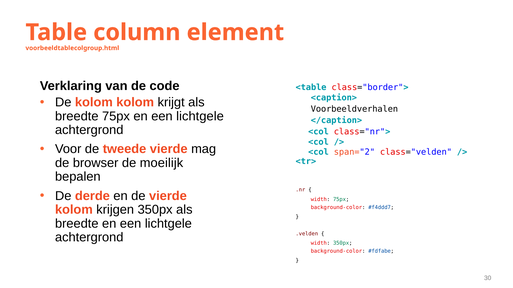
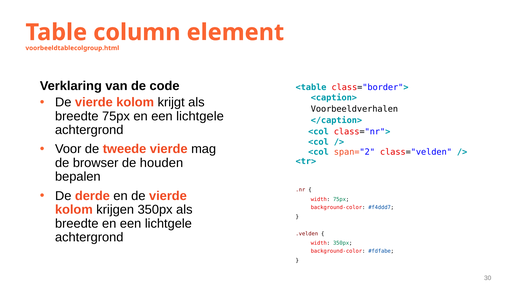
kolom: kolom -> vierde (94, 102)
moeilijk: moeilijk -> houden (161, 163)
